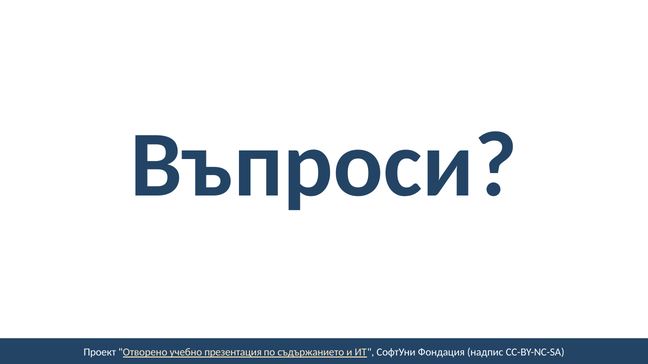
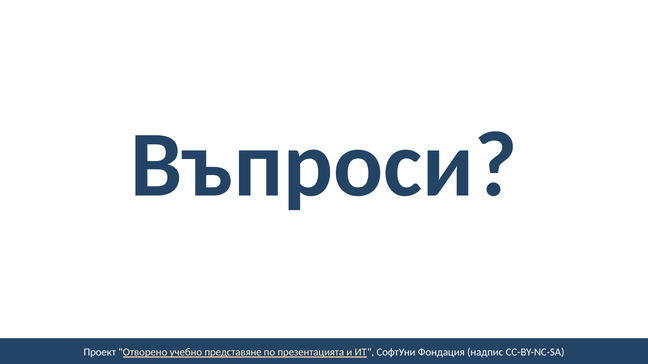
презентация: презентация -> представяне (233, 353)
съдържанието: съдържанието -> презентацията (311, 353)
